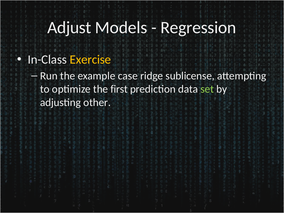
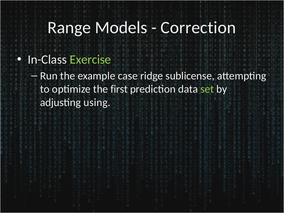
Adjust: Adjust -> Range (69, 27)
Regression: Regression -> Correction (198, 27)
Exercise colour: yellow -> light green (90, 60)
other: other -> using (97, 102)
